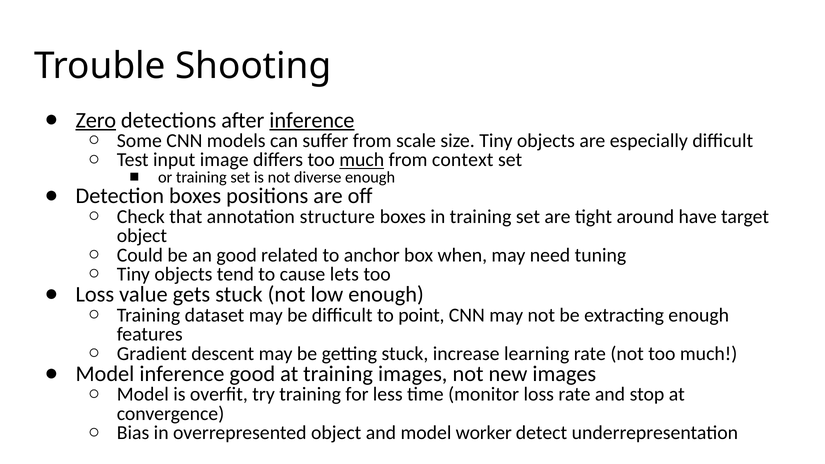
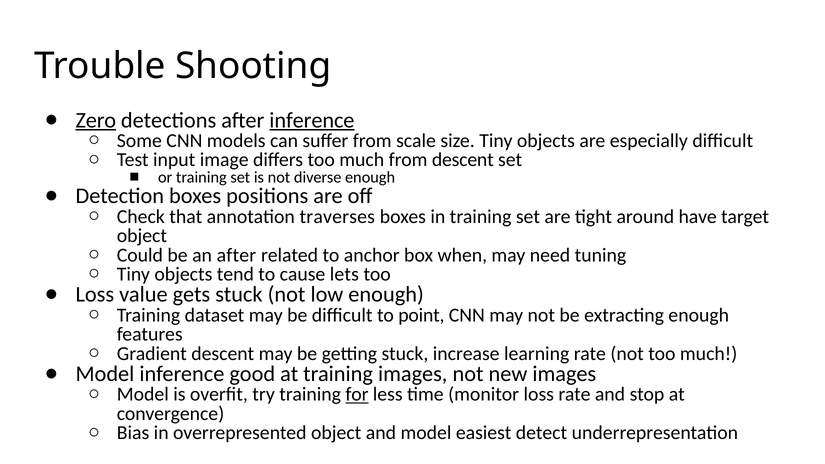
much underline: present -> none (362, 160)
from context: context -> descent (463, 160)
structure: structure -> traverses (337, 217)
an good: good -> after (236, 255)
for underline: none -> present (357, 394)
worker: worker -> easiest (484, 433)
